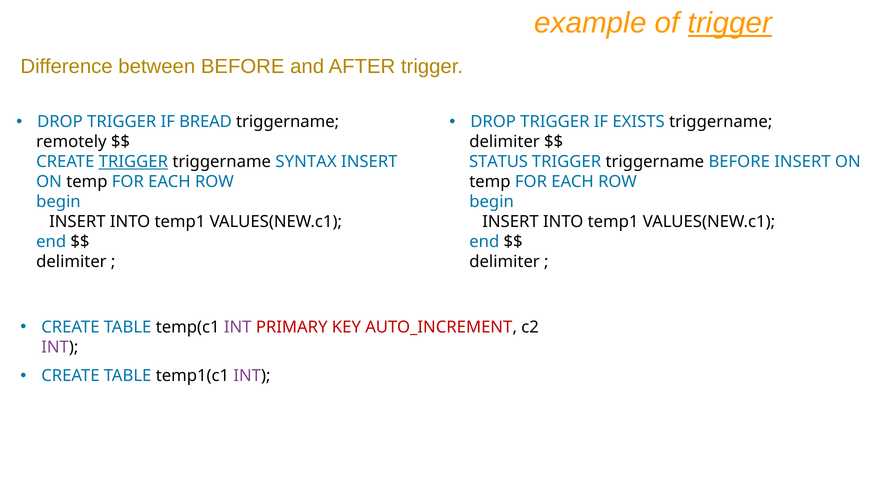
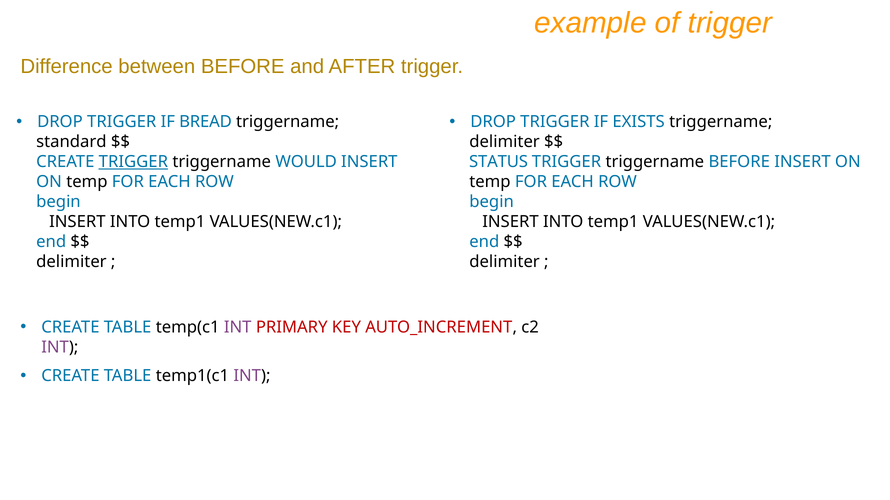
trigger underline: present -> none (730, 23)
remotely: remotely -> standard (71, 142)
SYNTAX: SYNTAX -> WOULD (306, 162)
